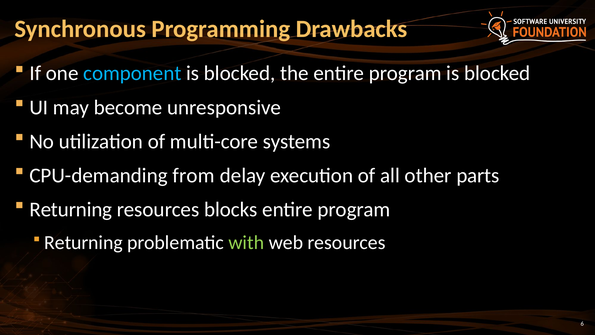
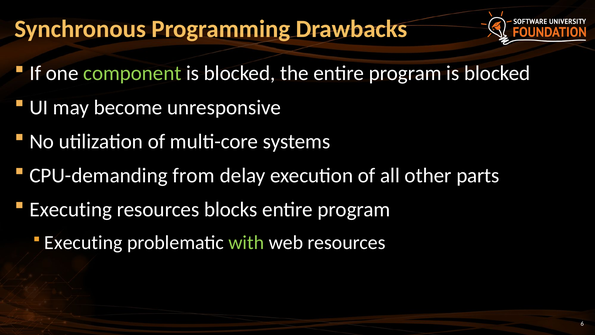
component colour: light blue -> light green (132, 73)
Returning: Returning -> Executing (71, 209)
Returning: Returning -> Executing (83, 242)
